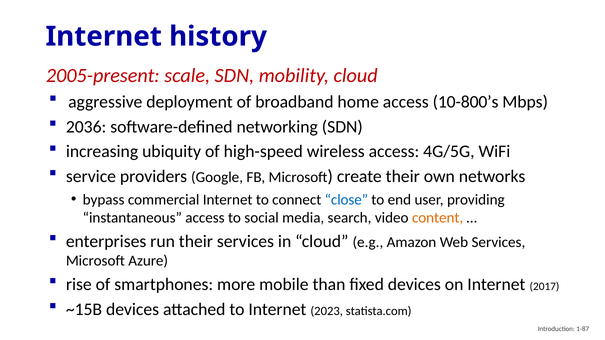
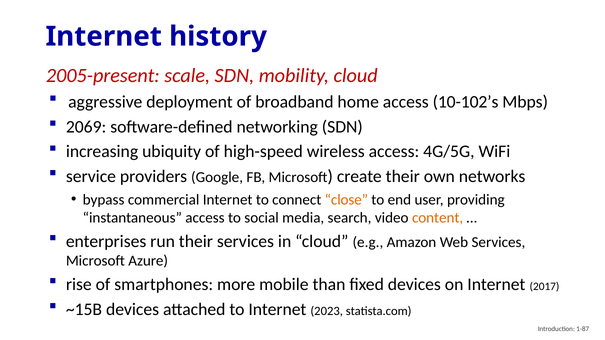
10-800’s: 10-800’s -> 10-102’s (466, 102)
2036: 2036 -> 2069 (86, 127)
close colour: blue -> orange (346, 200)
